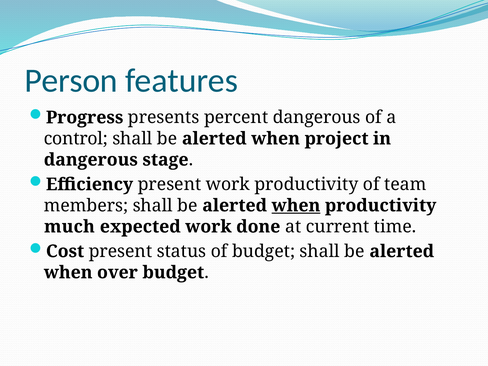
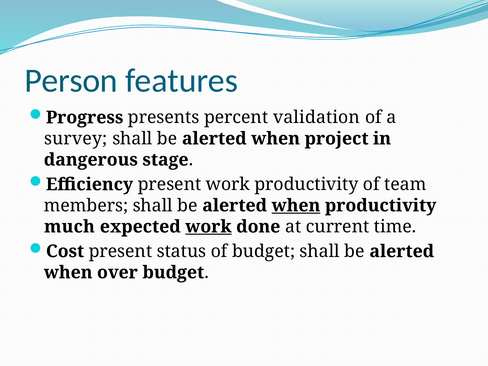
percent dangerous: dangerous -> validation (317, 117)
control: control -> survey (76, 139)
work underline: none -> present (208, 227)
